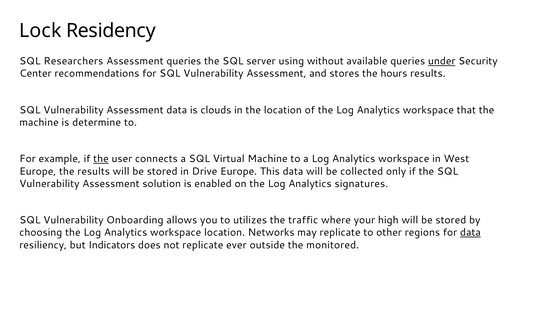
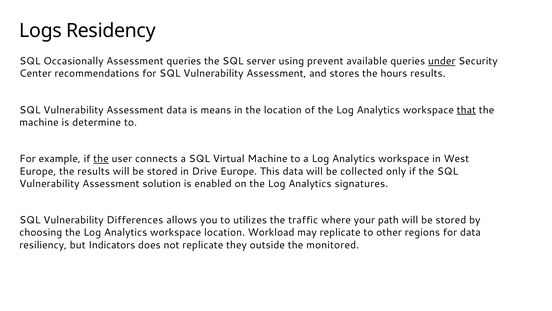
Lock: Lock -> Logs (41, 31)
Researchers: Researchers -> Occasionally (73, 61)
without: without -> prevent (325, 61)
clouds: clouds -> means (216, 110)
that underline: none -> present (466, 110)
Onboarding: Onboarding -> Differences (135, 220)
high: high -> path (388, 220)
Networks: Networks -> Workload (271, 232)
data underline: present -> none (470, 232)
ever: ever -> they (236, 245)
